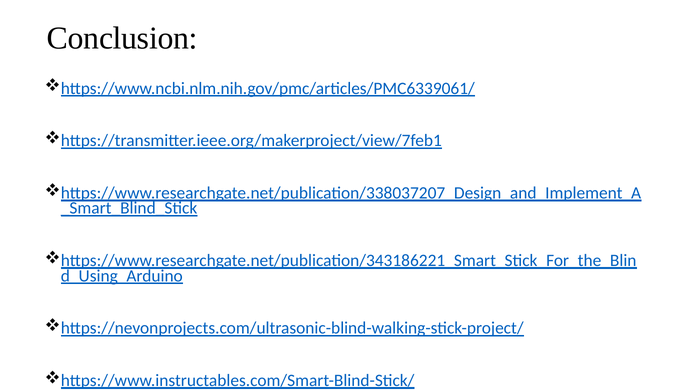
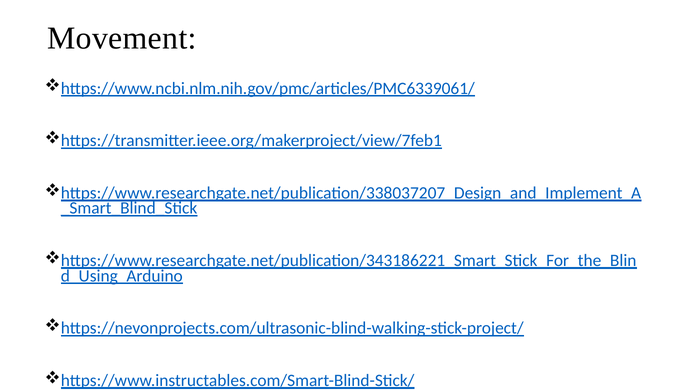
Conclusion: Conclusion -> Movement (122, 38)
